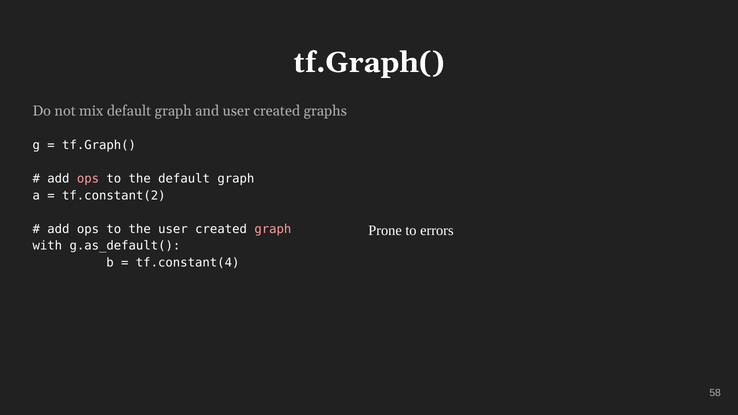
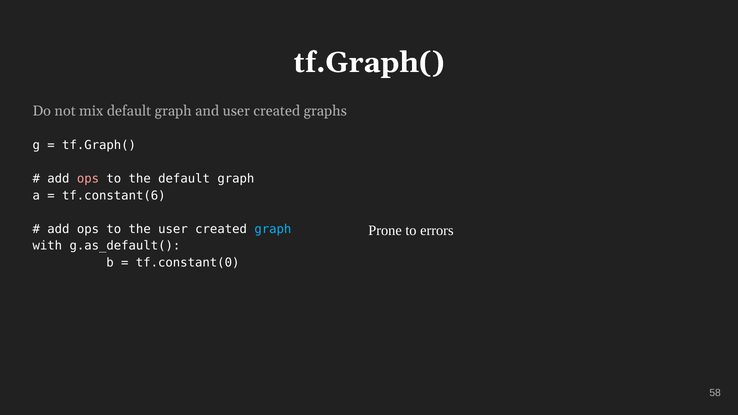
tf.constant(2: tf.constant(2 -> tf.constant(6 (114, 196)
graph colour: pink -> light blue (273, 229)
tf.constant(4: tf.constant(4 -> tf.constant(0 (188, 263)
